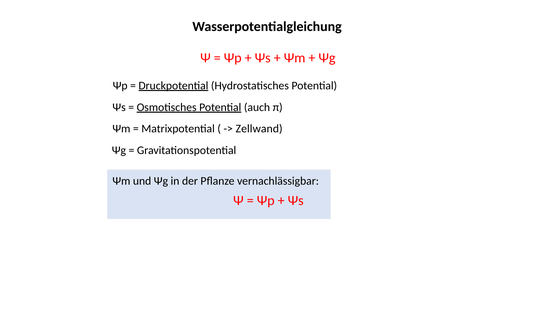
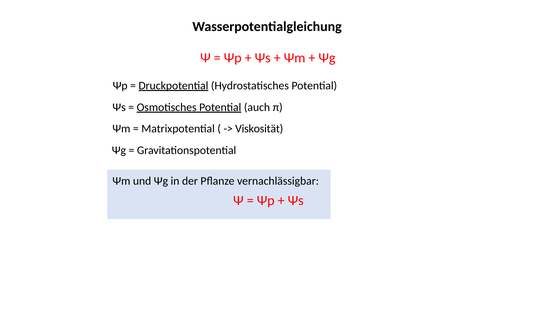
Zellwand: Zellwand -> Viskosität (259, 129)
